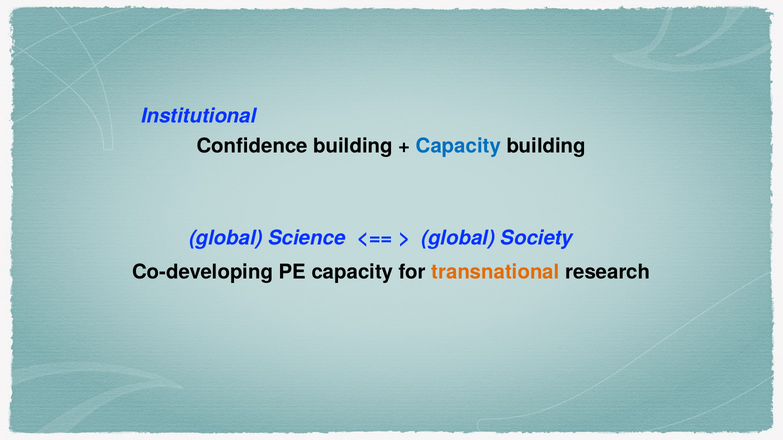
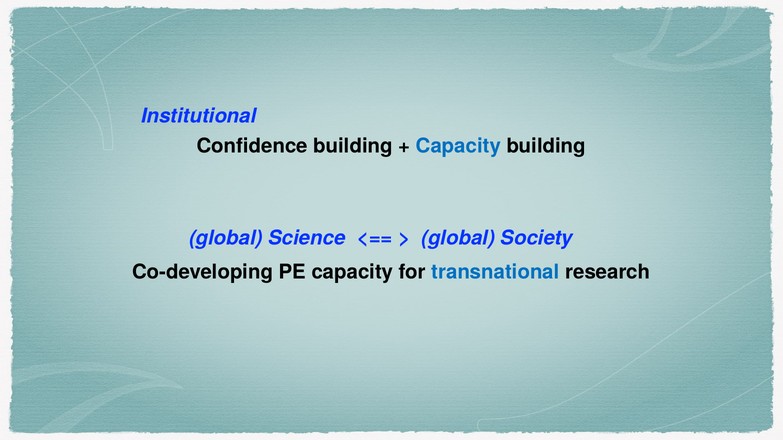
transnational colour: orange -> blue (495, 272)
